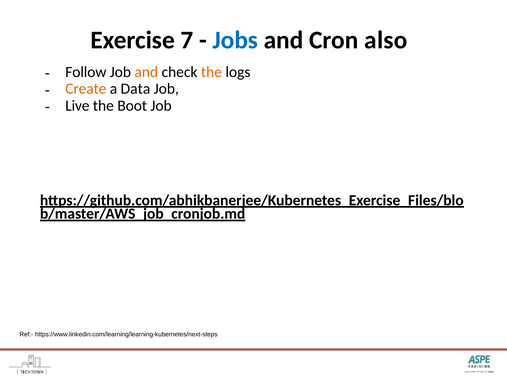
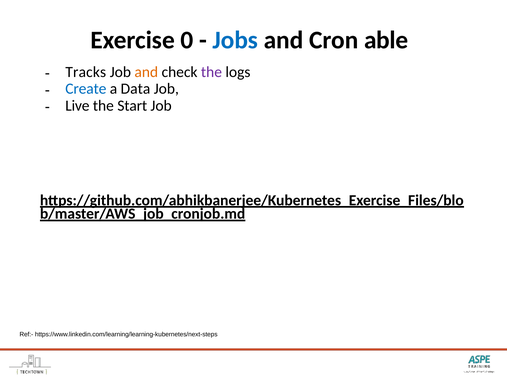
7: 7 -> 0 (187, 40)
also: also -> able (386, 40)
Follow: Follow -> Tracks (86, 72)
the colour: orange -> purple (211, 72)
Create colour: orange -> blue (86, 89)
Boot: Boot -> Start (132, 105)
